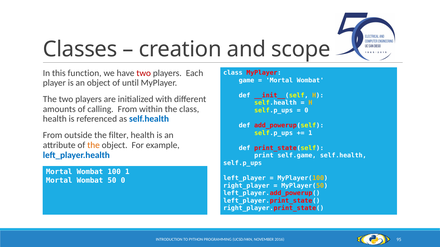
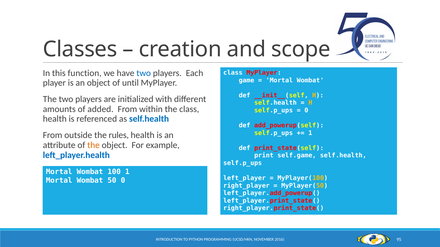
two colour: red -> blue (144, 73)
calling: calling -> added (100, 109)
filter: filter -> rules (119, 135)
